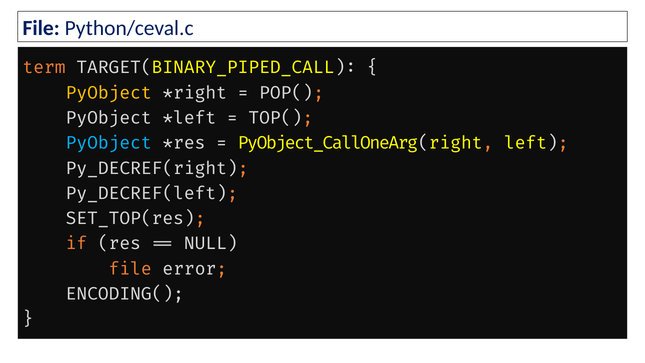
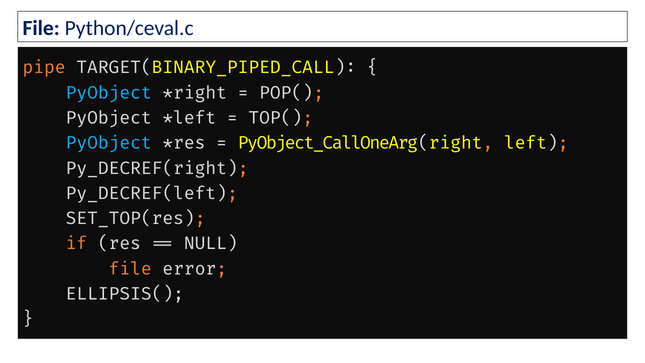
term: term -> pipe (44, 68)
PyObject colour: yellow -> light blue (109, 93)
ENCODING(: ENCODING( -> ELLIPSIS( (125, 294)
